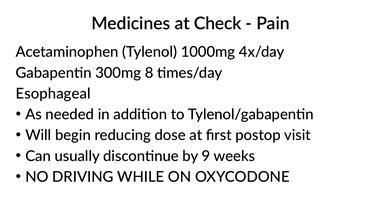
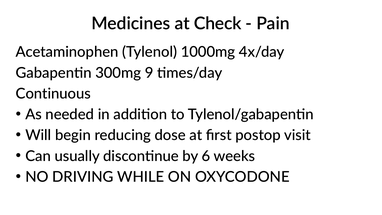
8: 8 -> 9 (149, 73)
Esophageal: Esophageal -> Continuous (53, 94)
9: 9 -> 6 (206, 156)
